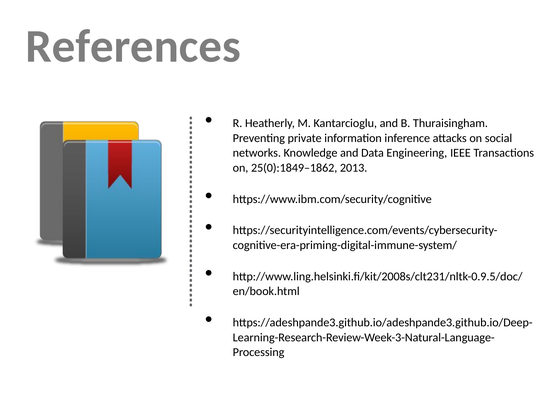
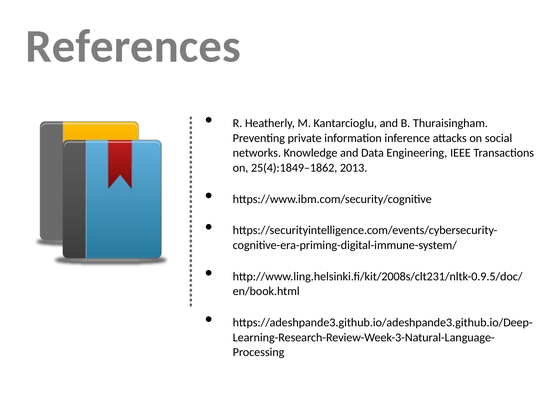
25(0):1849–1862: 25(0):1849–1862 -> 25(4):1849–1862 (294, 168)
